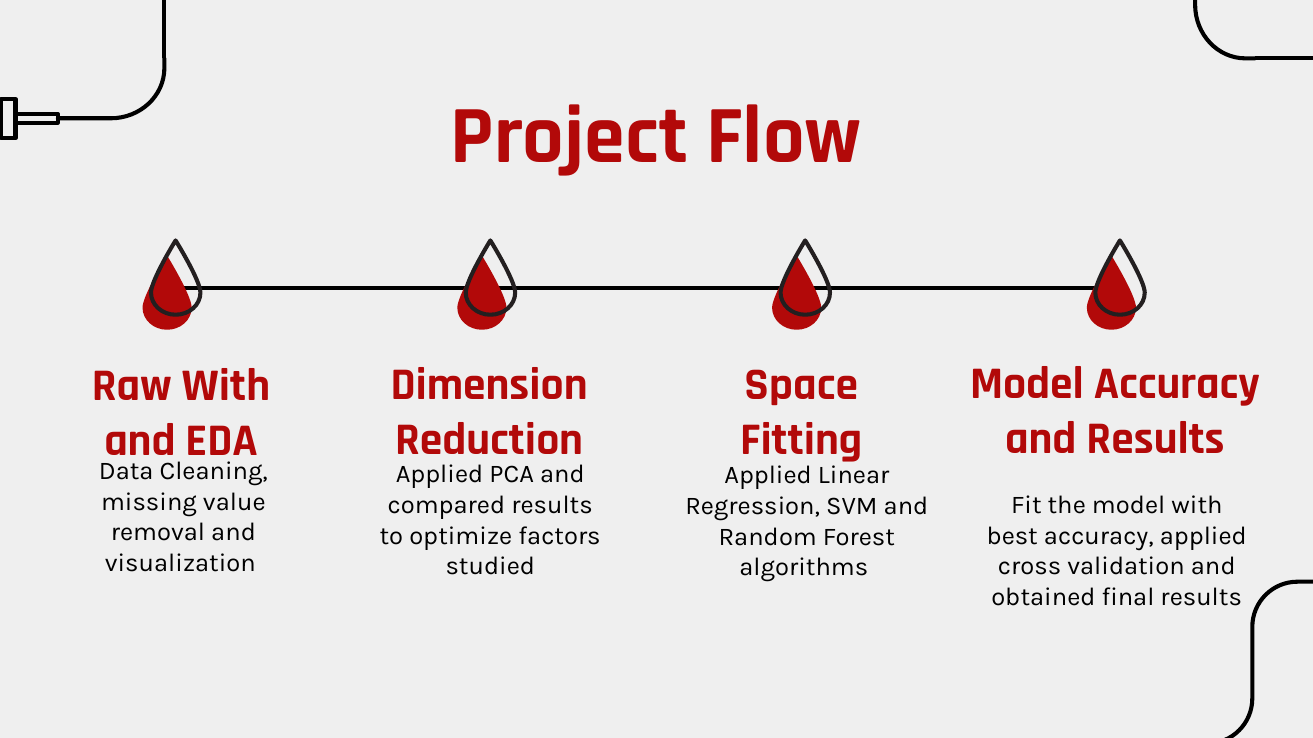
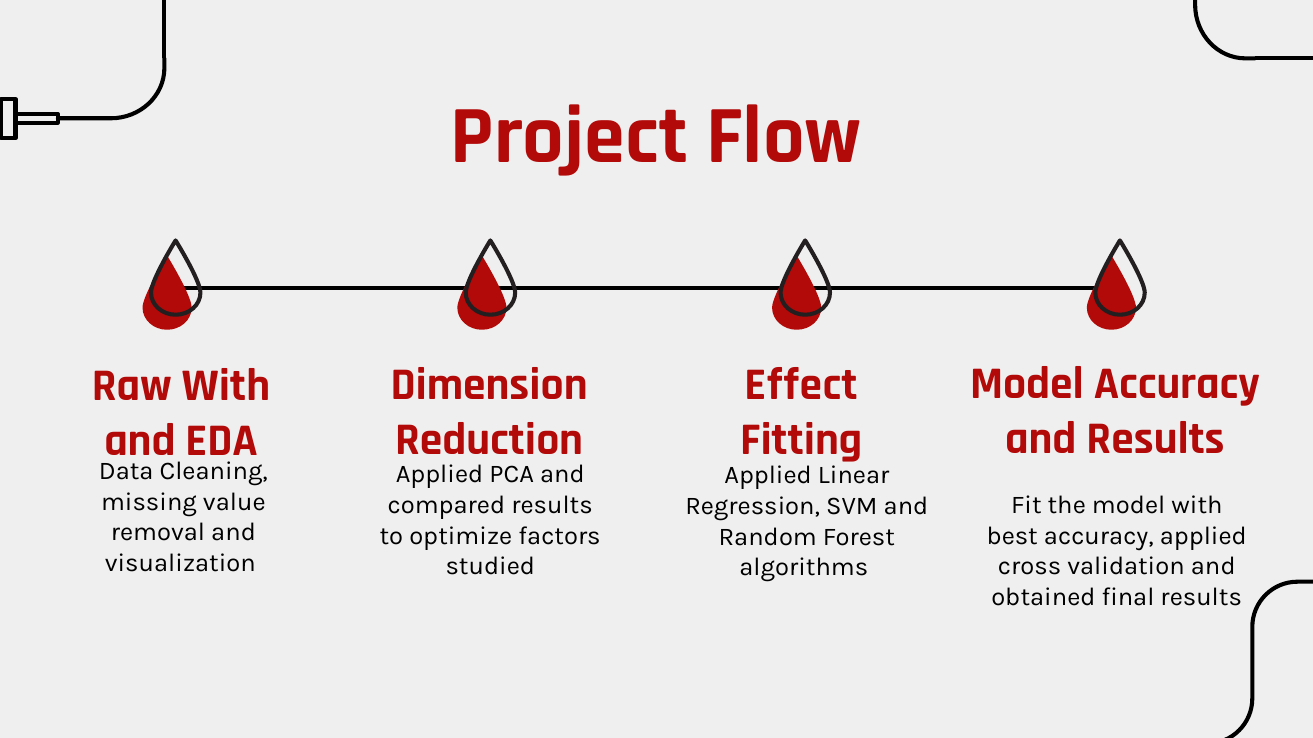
Space: Space -> Effect (801, 385)
